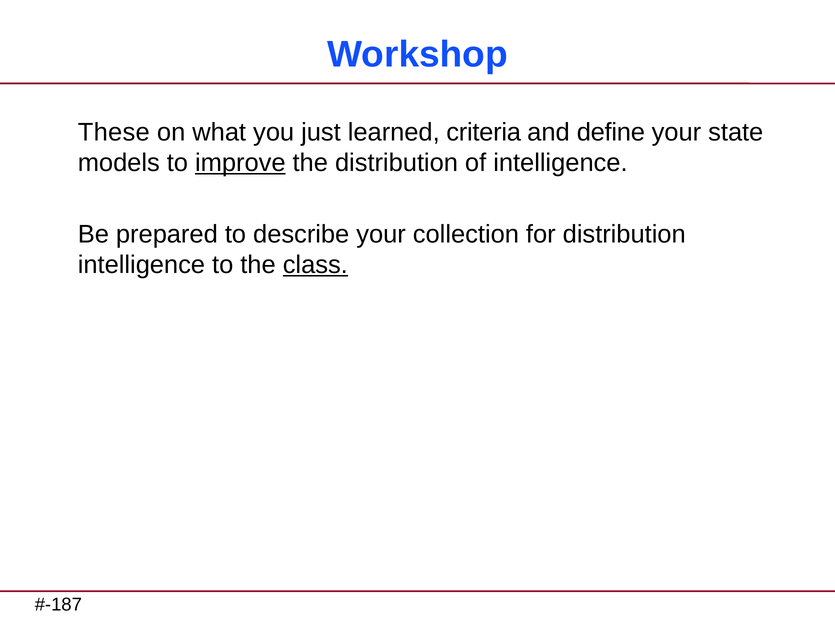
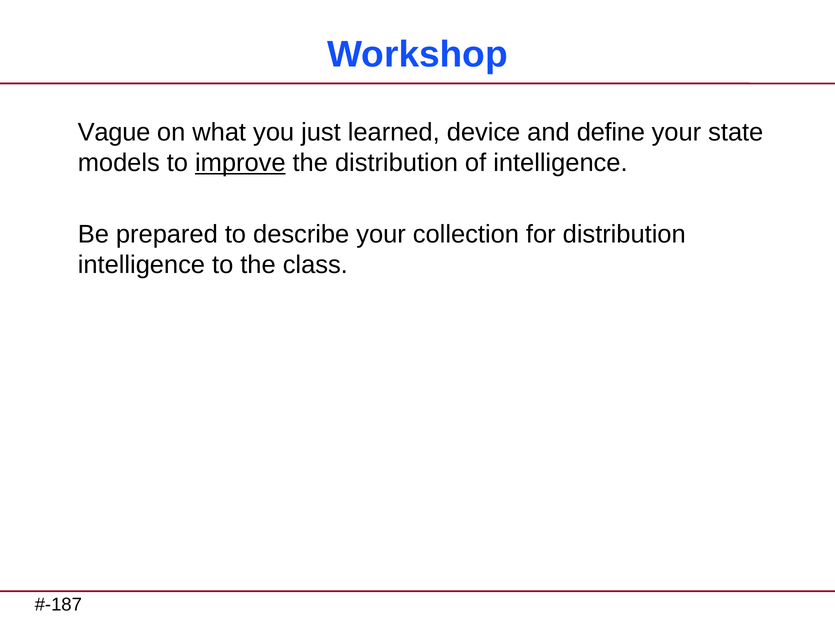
These: These -> Vague (114, 132)
criteria: criteria -> device (484, 132)
class underline: present -> none (315, 265)
